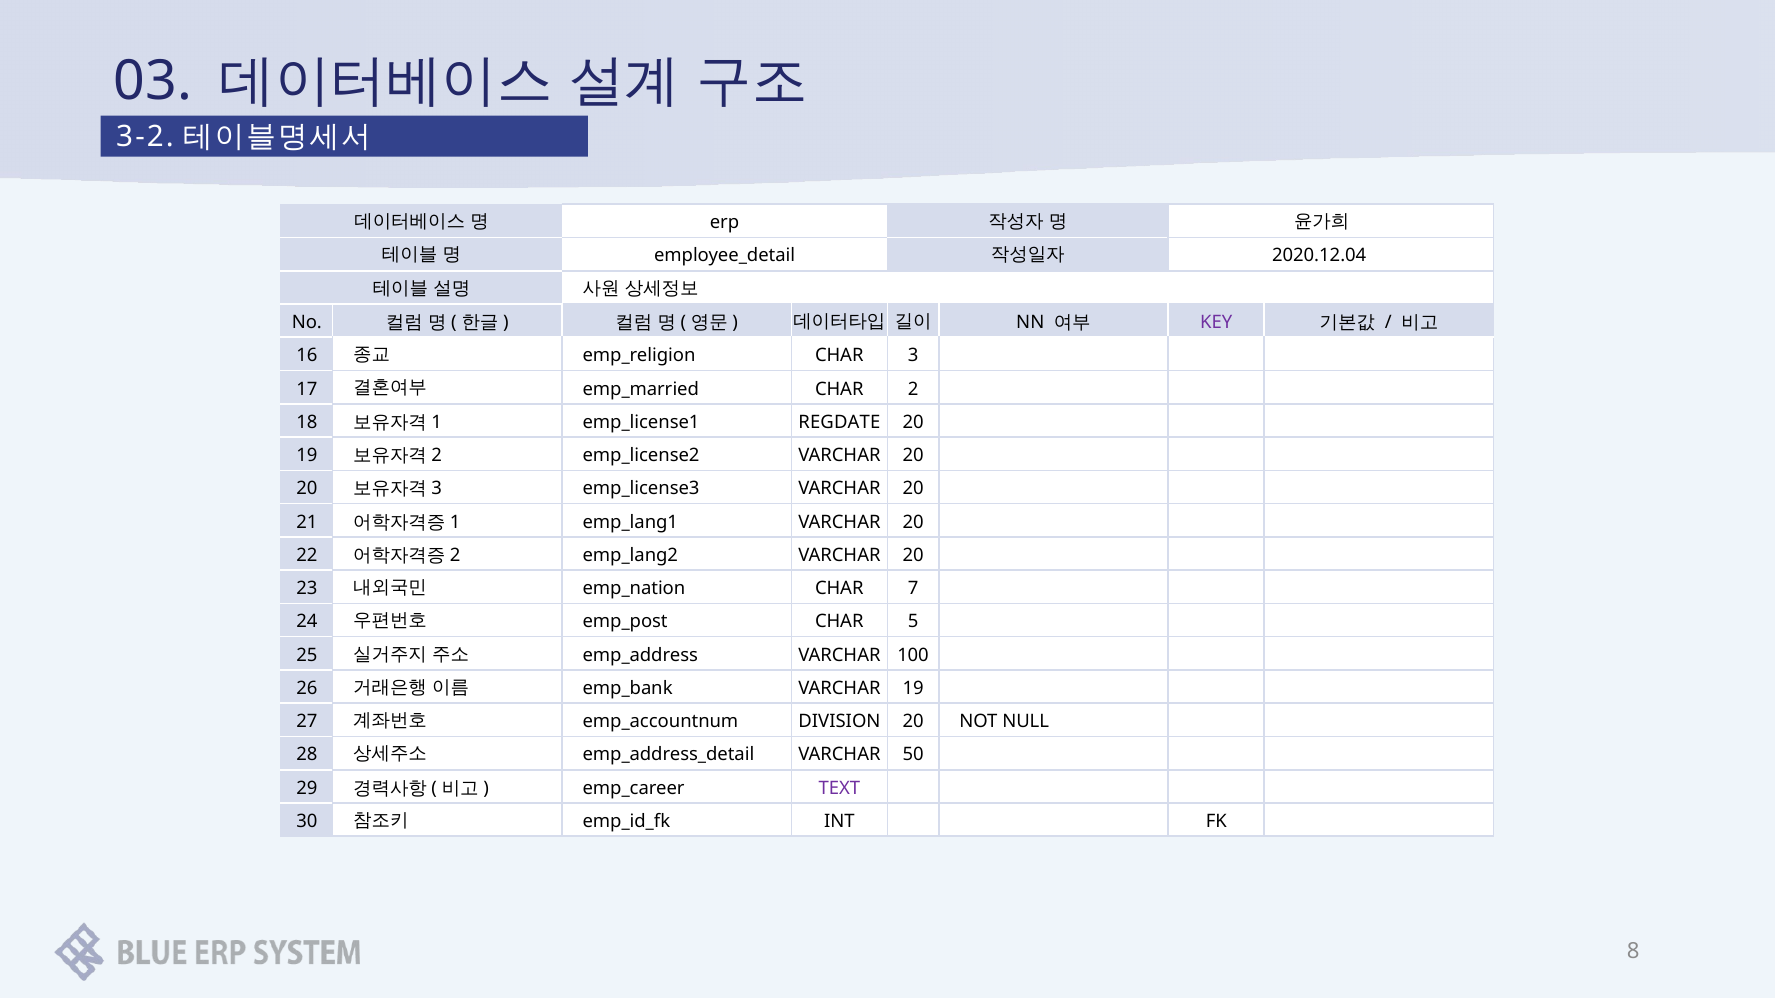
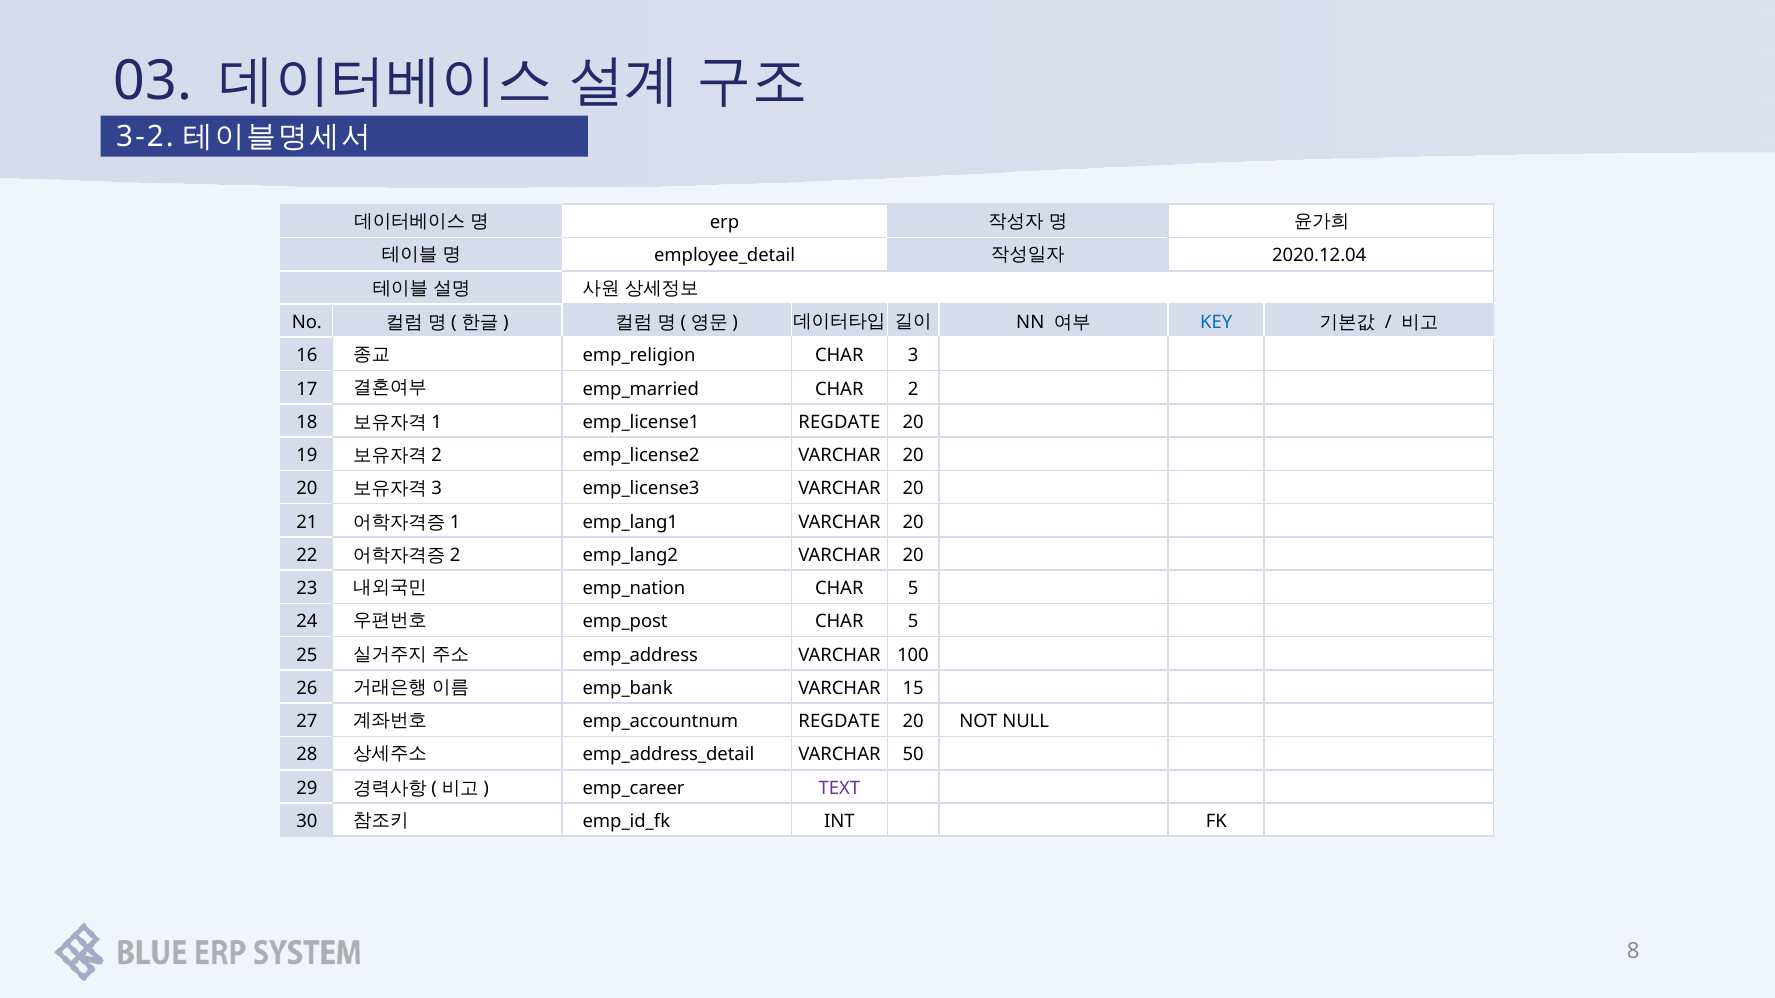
KEY colour: purple -> blue (1216, 323)
7: 7 -> 5 (913, 589)
VARCHAR 19: 19 -> 15 (913, 689)
DIVISION: DIVISION -> REGDATE (839, 722)
